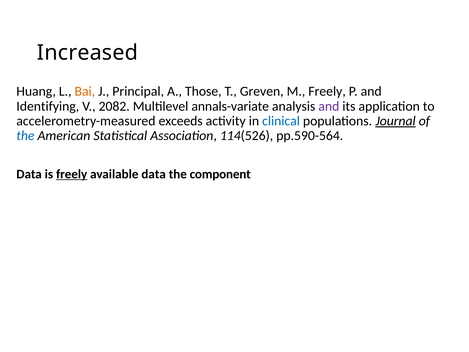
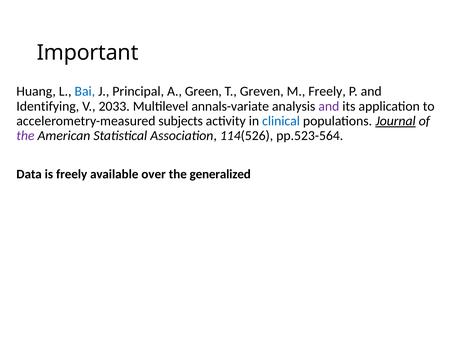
Increased: Increased -> Important (88, 53)
Bai colour: orange -> blue (85, 91)
Those: Those -> Green (203, 91)
2082: 2082 -> 2033 (114, 106)
exceeds: exceeds -> subjects (181, 121)
the colour: blue -> purple (25, 136)
pp.590-564: pp.590-564 -> pp.523-564 (310, 136)
freely underline: present -> none (72, 174)
available data: data -> over (154, 174)
component: component -> generalized (220, 174)
